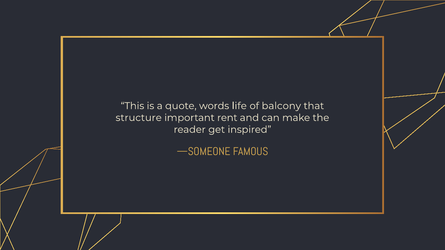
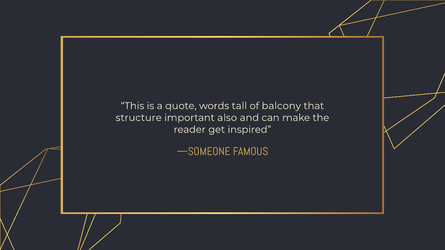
life: life -> tall (239, 106)
rent: rent -> also (227, 118)
